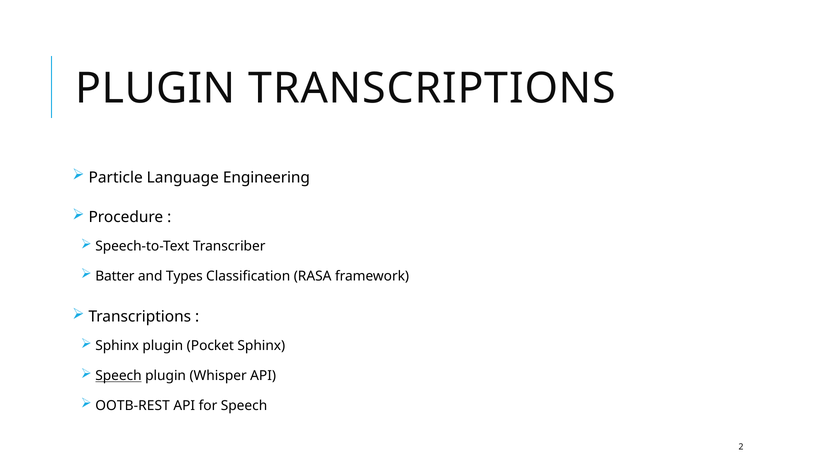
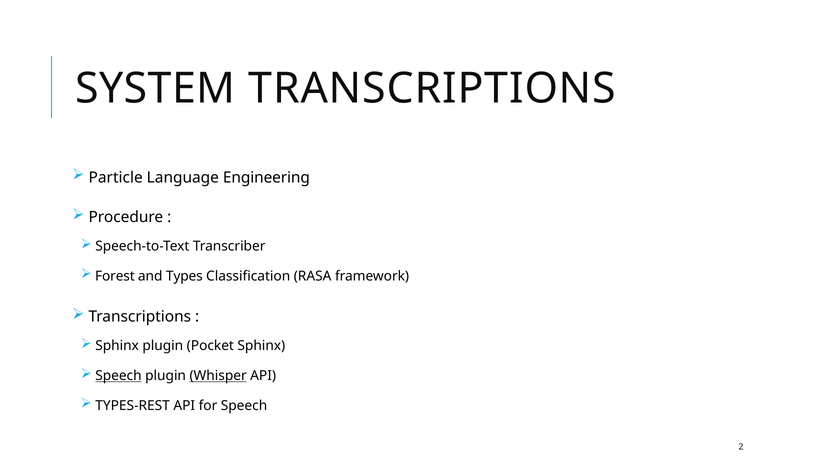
PLUGIN: PLUGIN -> SYSTEM (155, 88)
Batter: Batter -> Forest (115, 276)
Whisper underline: none -> present (218, 375)
OOTB-REST: OOTB-REST -> TYPES-REST (133, 405)
